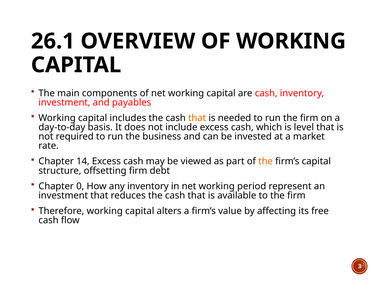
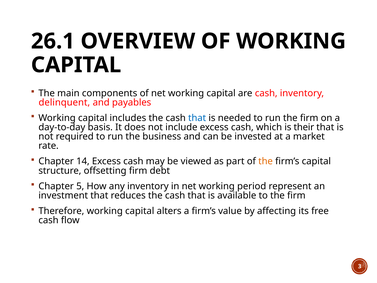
investment: investment -> delinquent (64, 102)
that colour: orange -> blue (197, 118)
level: level -> their (304, 127)
0: 0 -> 5 (80, 186)
